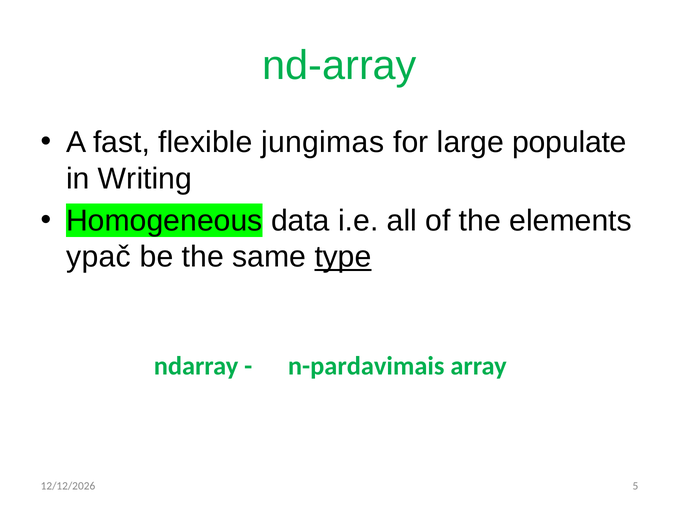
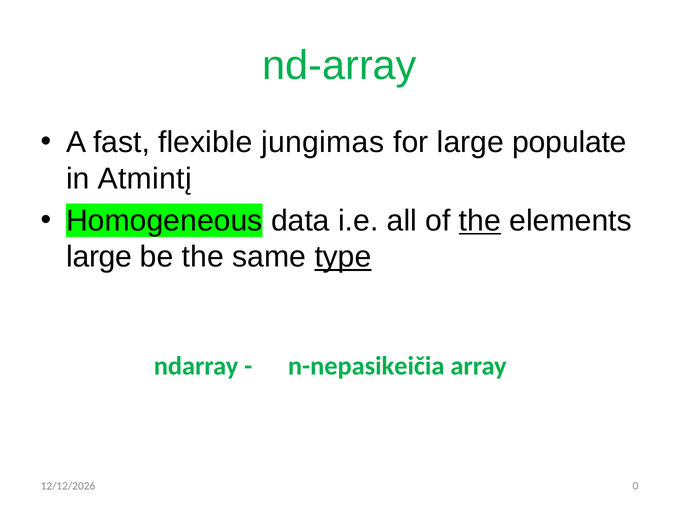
Writing: Writing -> Atmintį (145, 179)
the underline: none -> present (480, 221)
ypač: ypač -> large (99, 257)
n-pardavimais: n-pardavimais -> n-nepasikeičia (366, 366)
5: 5 -> 0 (635, 486)
